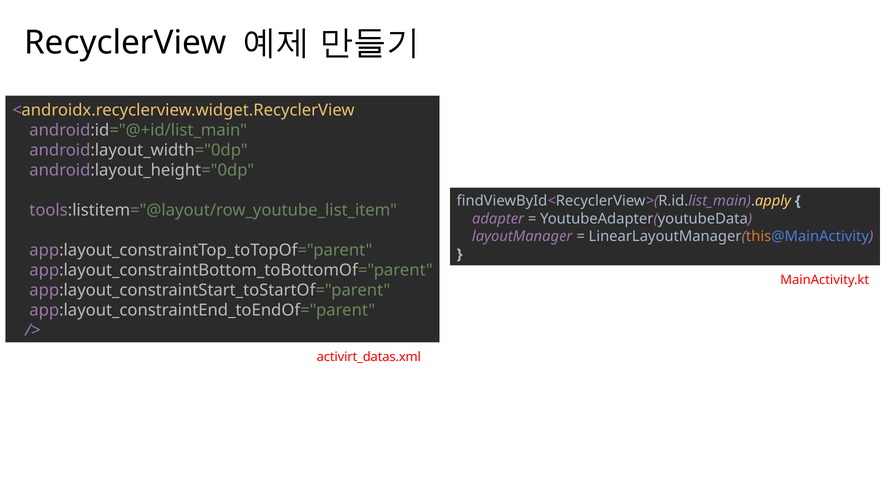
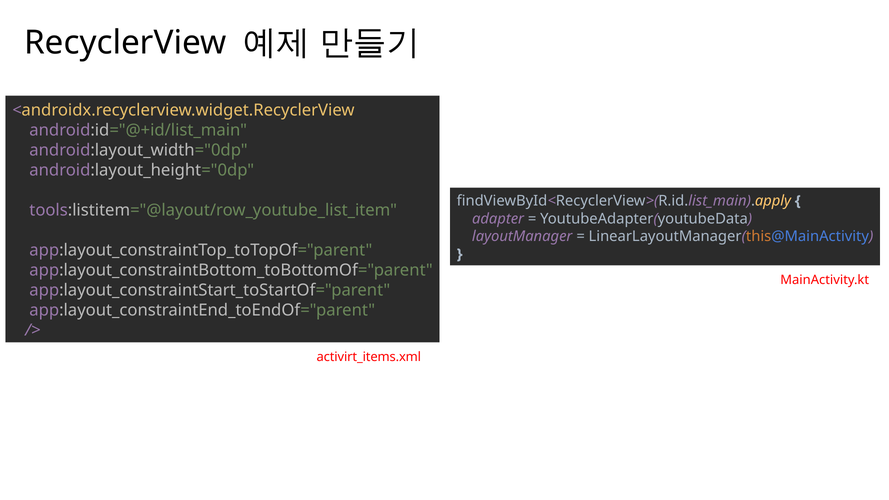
activirt_datas.xml: activirt_datas.xml -> activirt_items.xml (369, 357)
